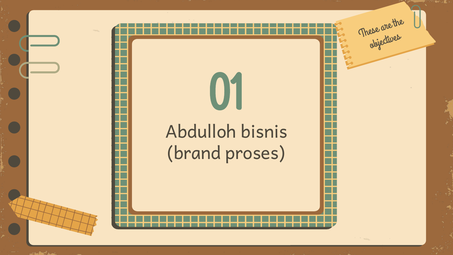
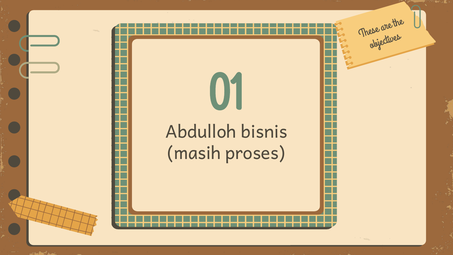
brand: brand -> masih (194, 153)
